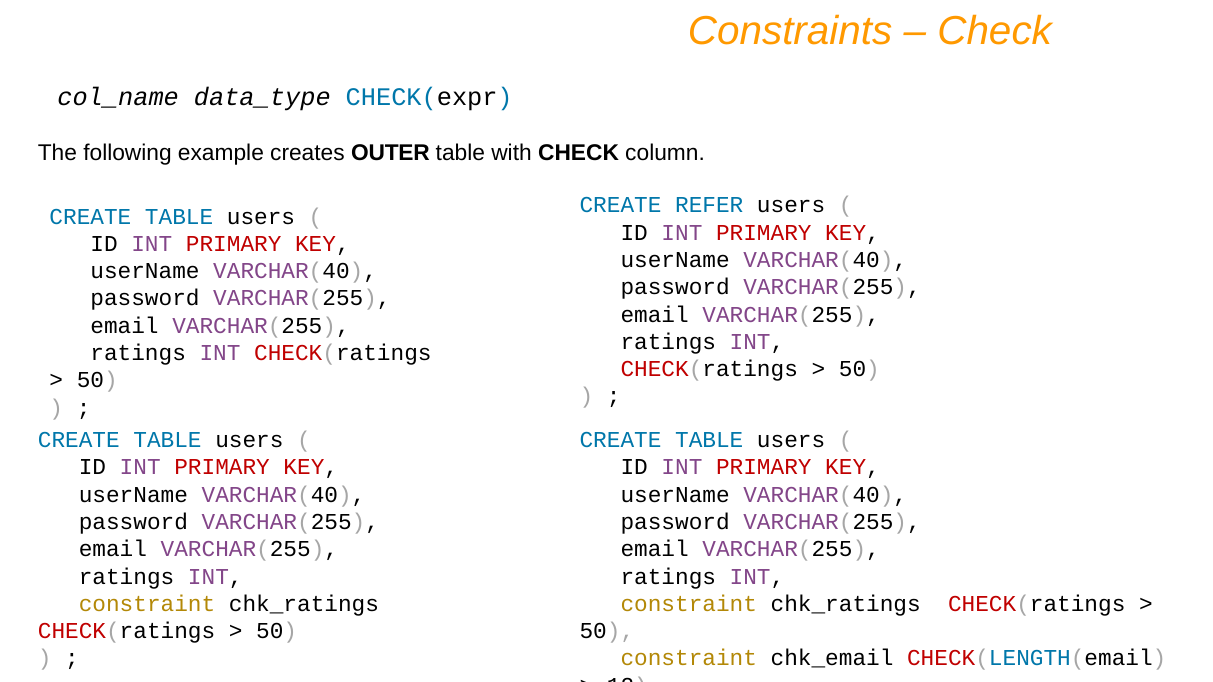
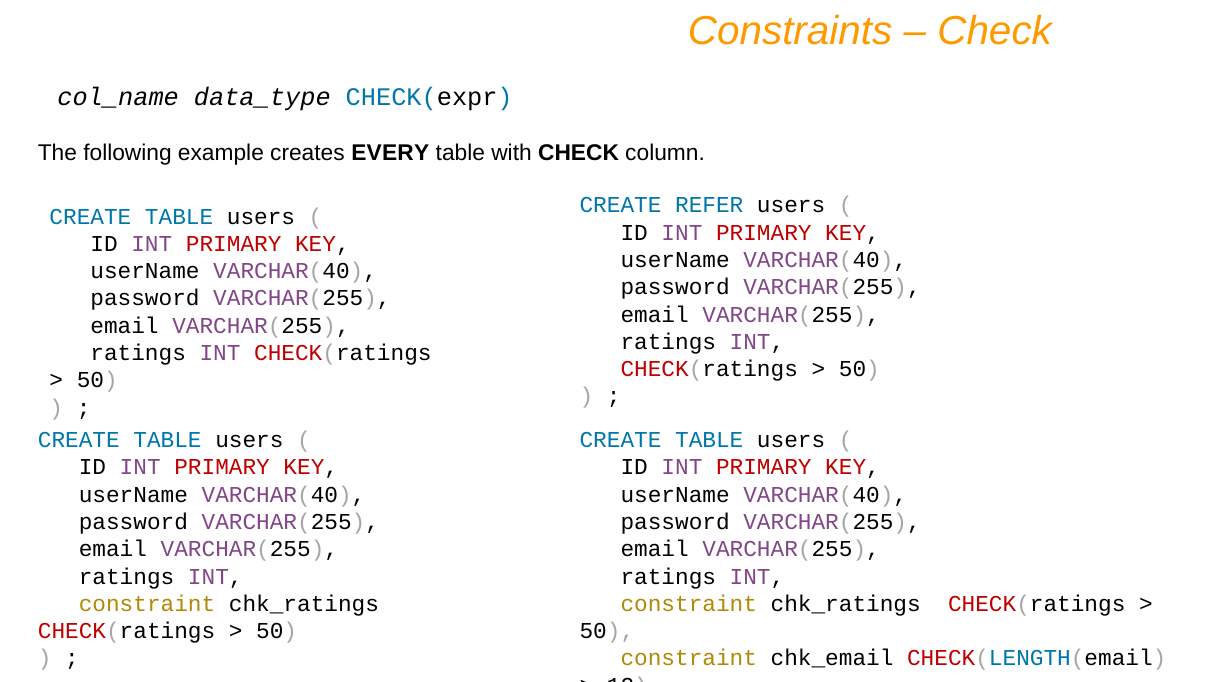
OUTER: OUTER -> EVERY (390, 153)
